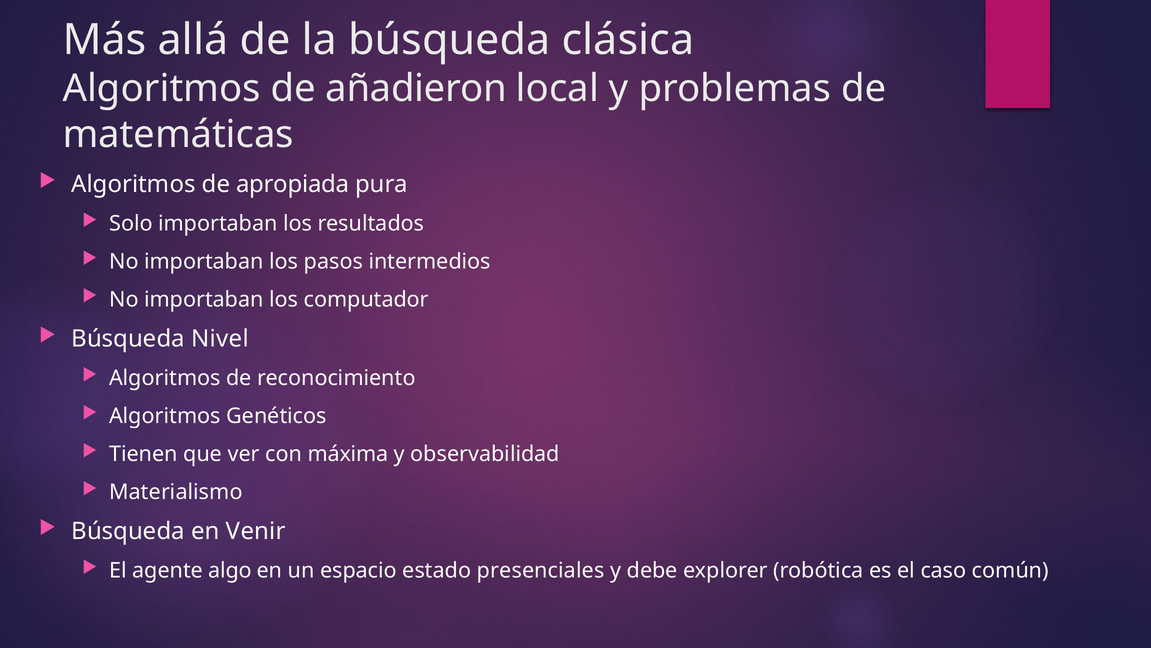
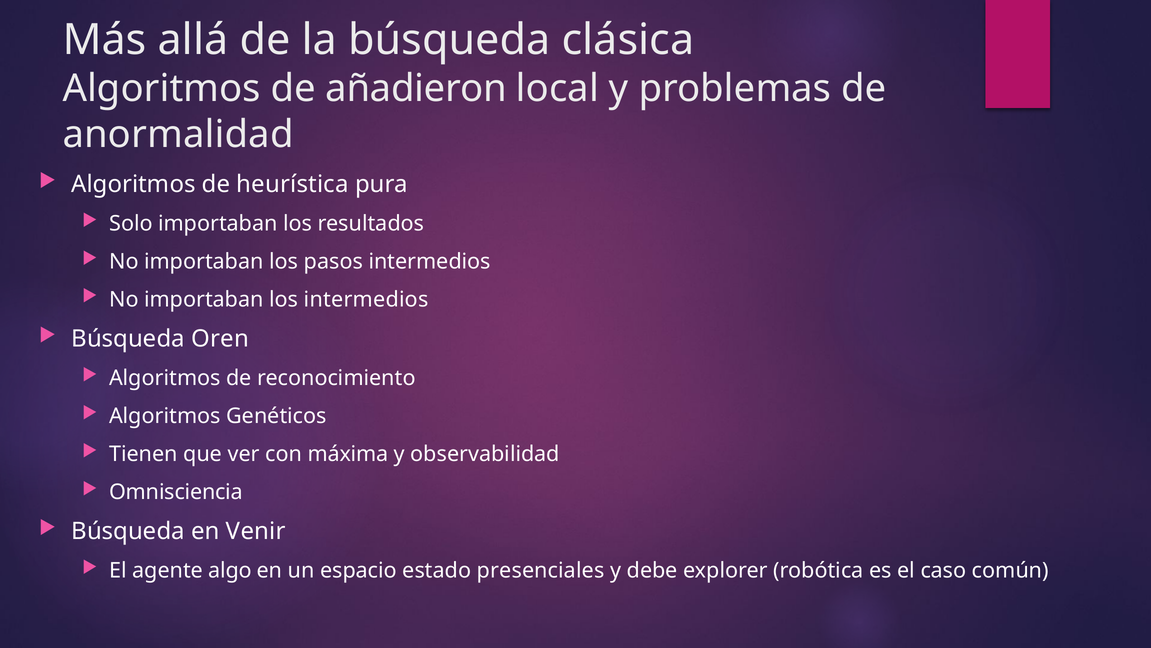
matemáticas: matemáticas -> anormalidad (178, 135)
apropiada: apropiada -> heurística (292, 184)
los computador: computador -> intermedios (366, 299)
Nivel: Nivel -> Oren (220, 339)
Materialismo: Materialismo -> Omnisciencia (176, 492)
